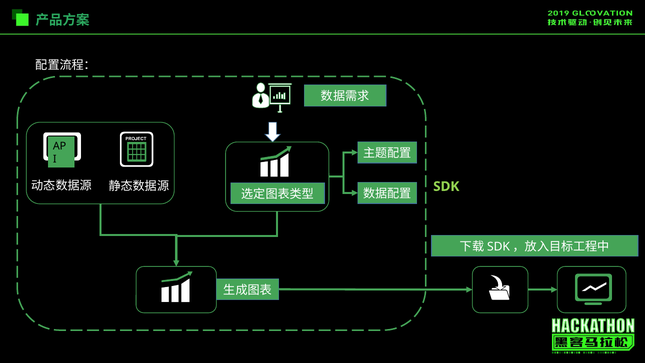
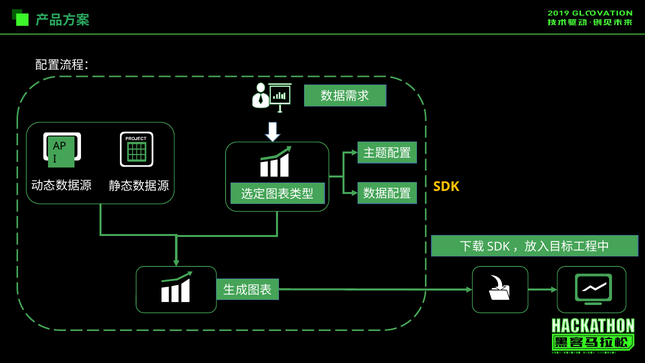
SDK colour: light green -> yellow (446, 186)
